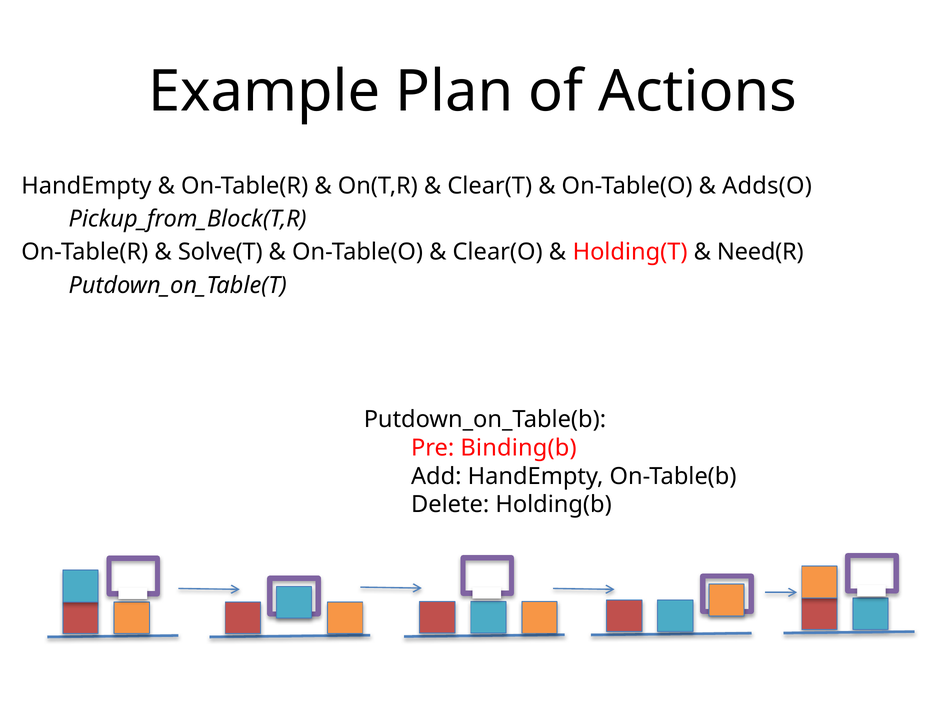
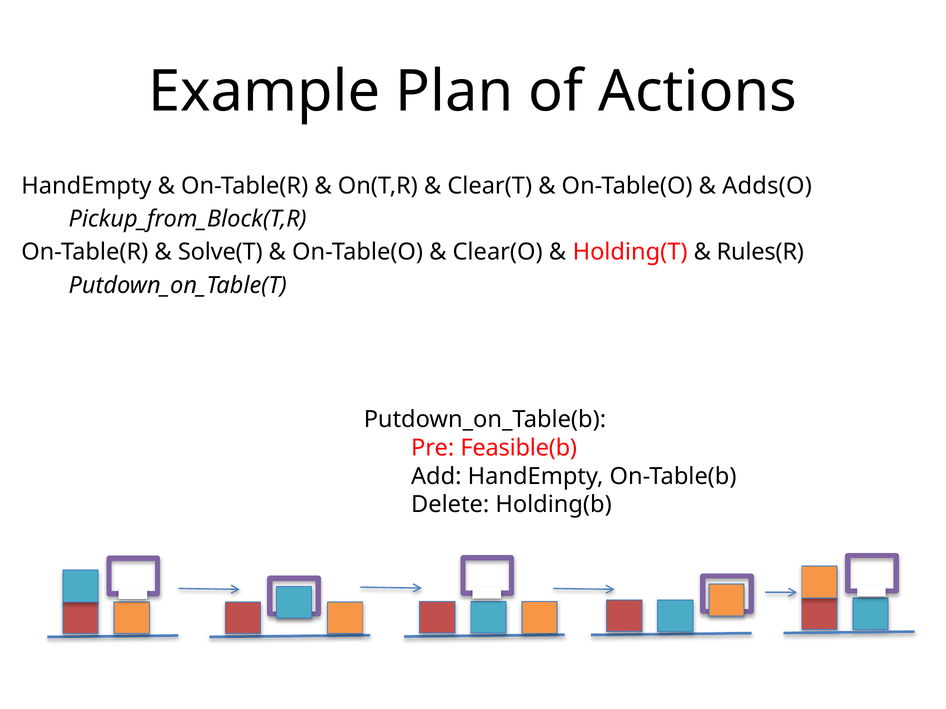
Need(R: Need(R -> Rules(R (760, 252)
Binding(b: Binding(b -> Feasible(b (519, 448)
